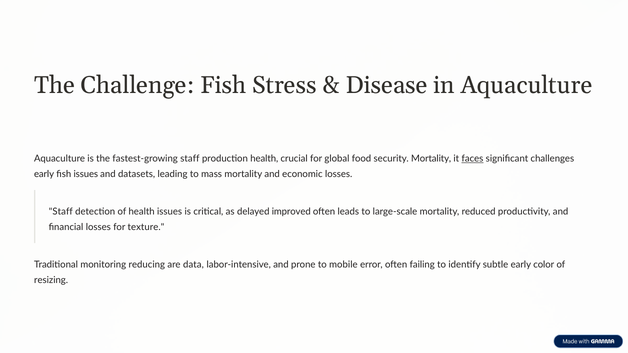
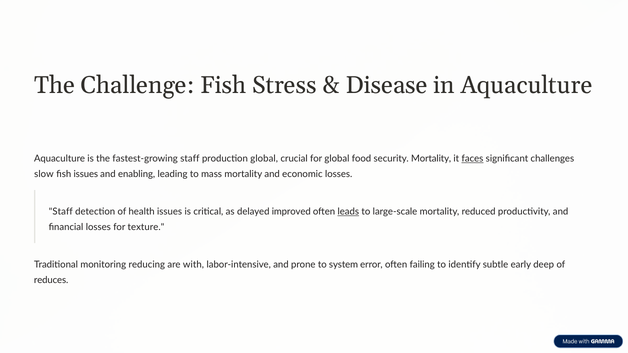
production health: health -> global (264, 159)
early: early -> slow (44, 174)
datasets: datasets -> enabling (137, 174)
leads underline: none -> present (348, 212)
data: data -> with (193, 265)
mobile: mobile -> system (343, 265)
color: color -> deep (544, 265)
resizing: resizing -> reduces (51, 280)
